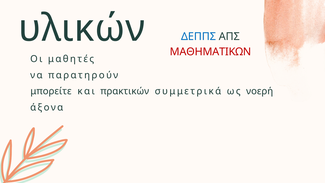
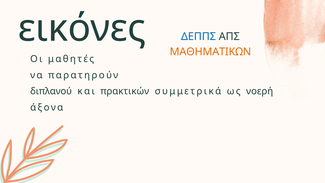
υλικών: υλικών -> εικόνες (82, 28)
ΜΑΘΗΜΑΤΙΚΩΝ colour: red -> orange (210, 52)
μπορείτε: μπορείτε -> διπλανού (51, 91)
